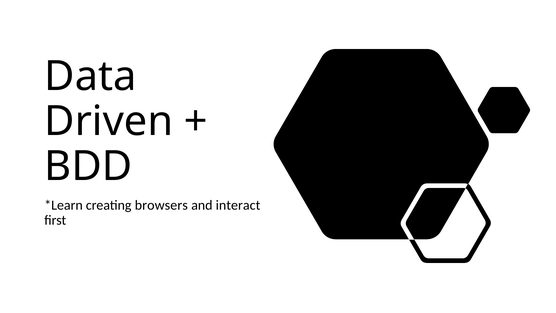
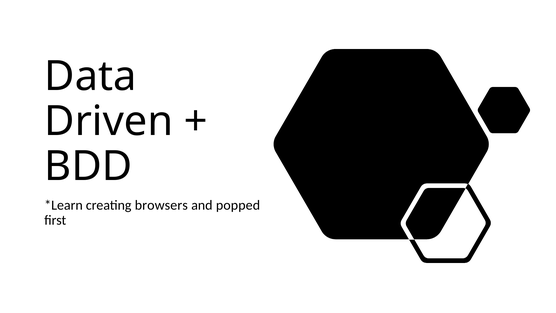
interact: interact -> popped (238, 205)
